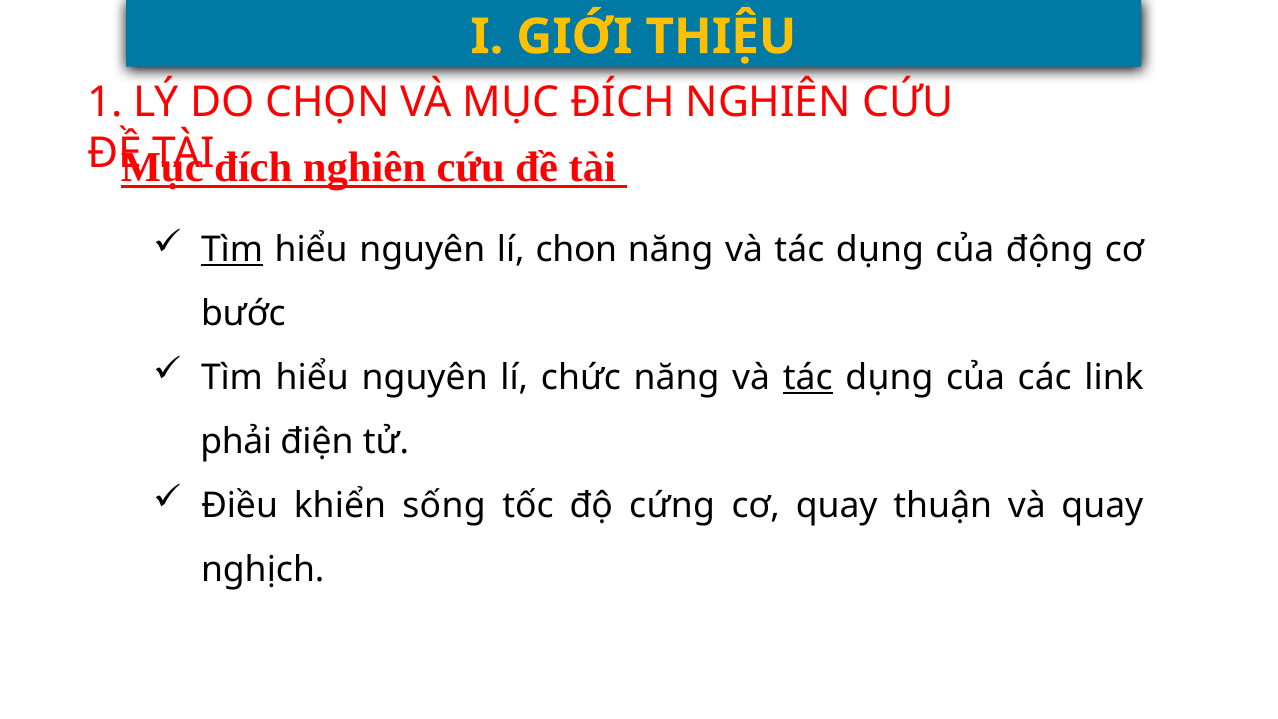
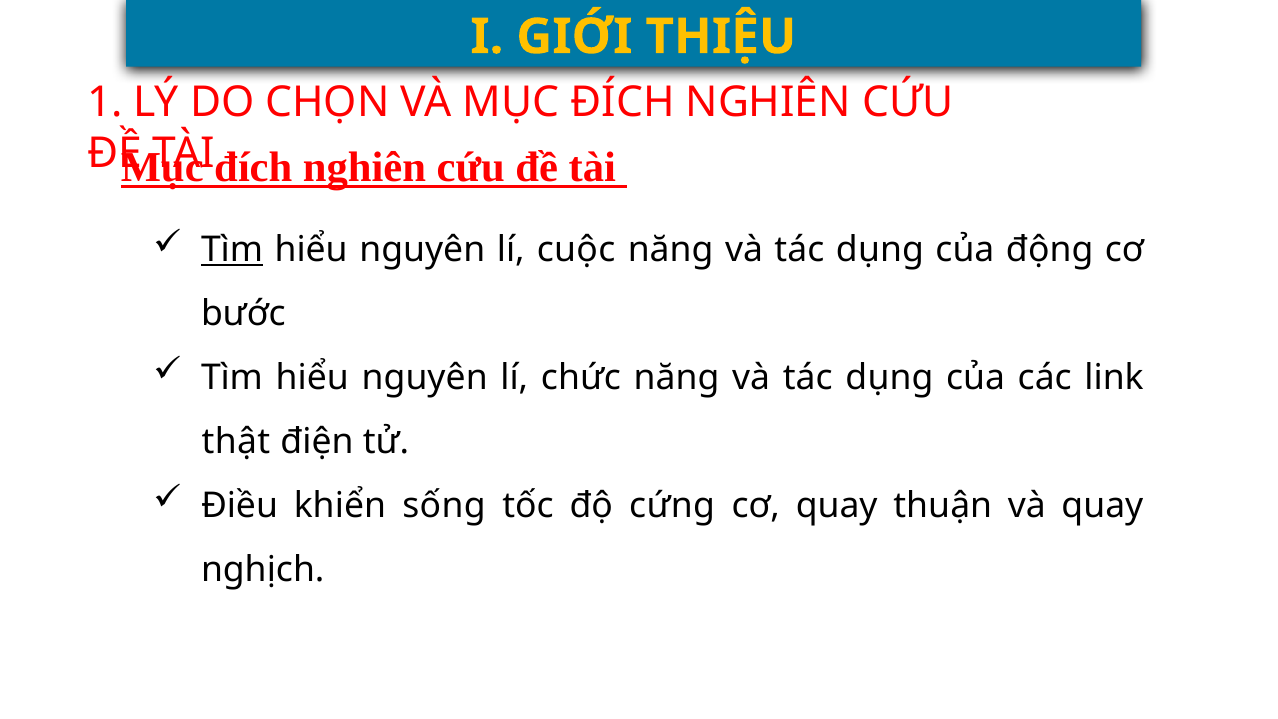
lí chọn: chọn -> cuộc (576, 250)
tác underline: present -> none (808, 378)
phải: phải -> thật (236, 442)
